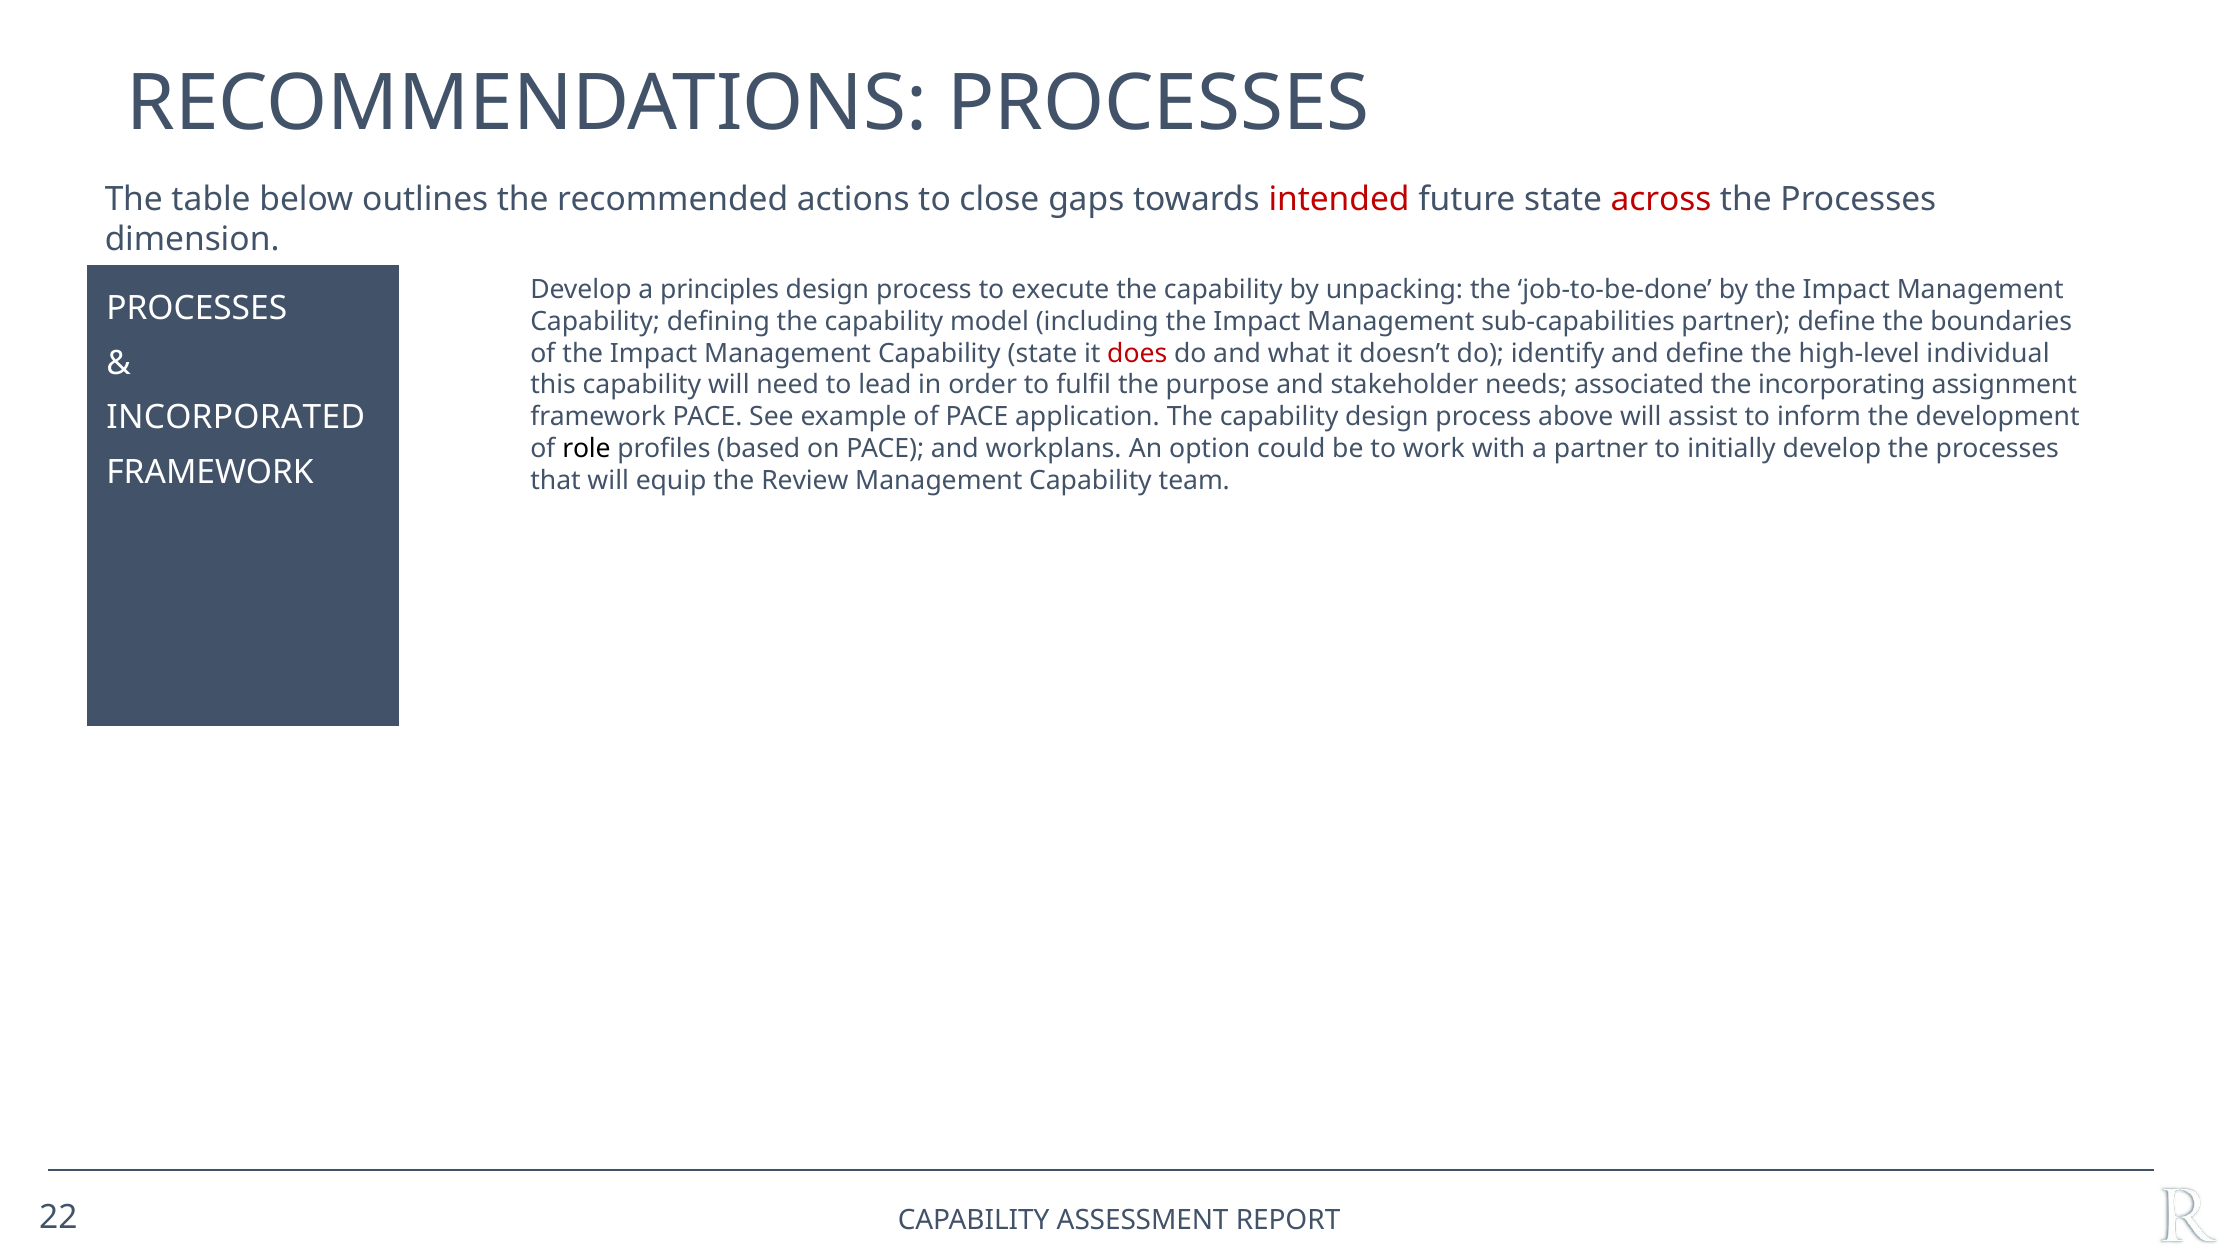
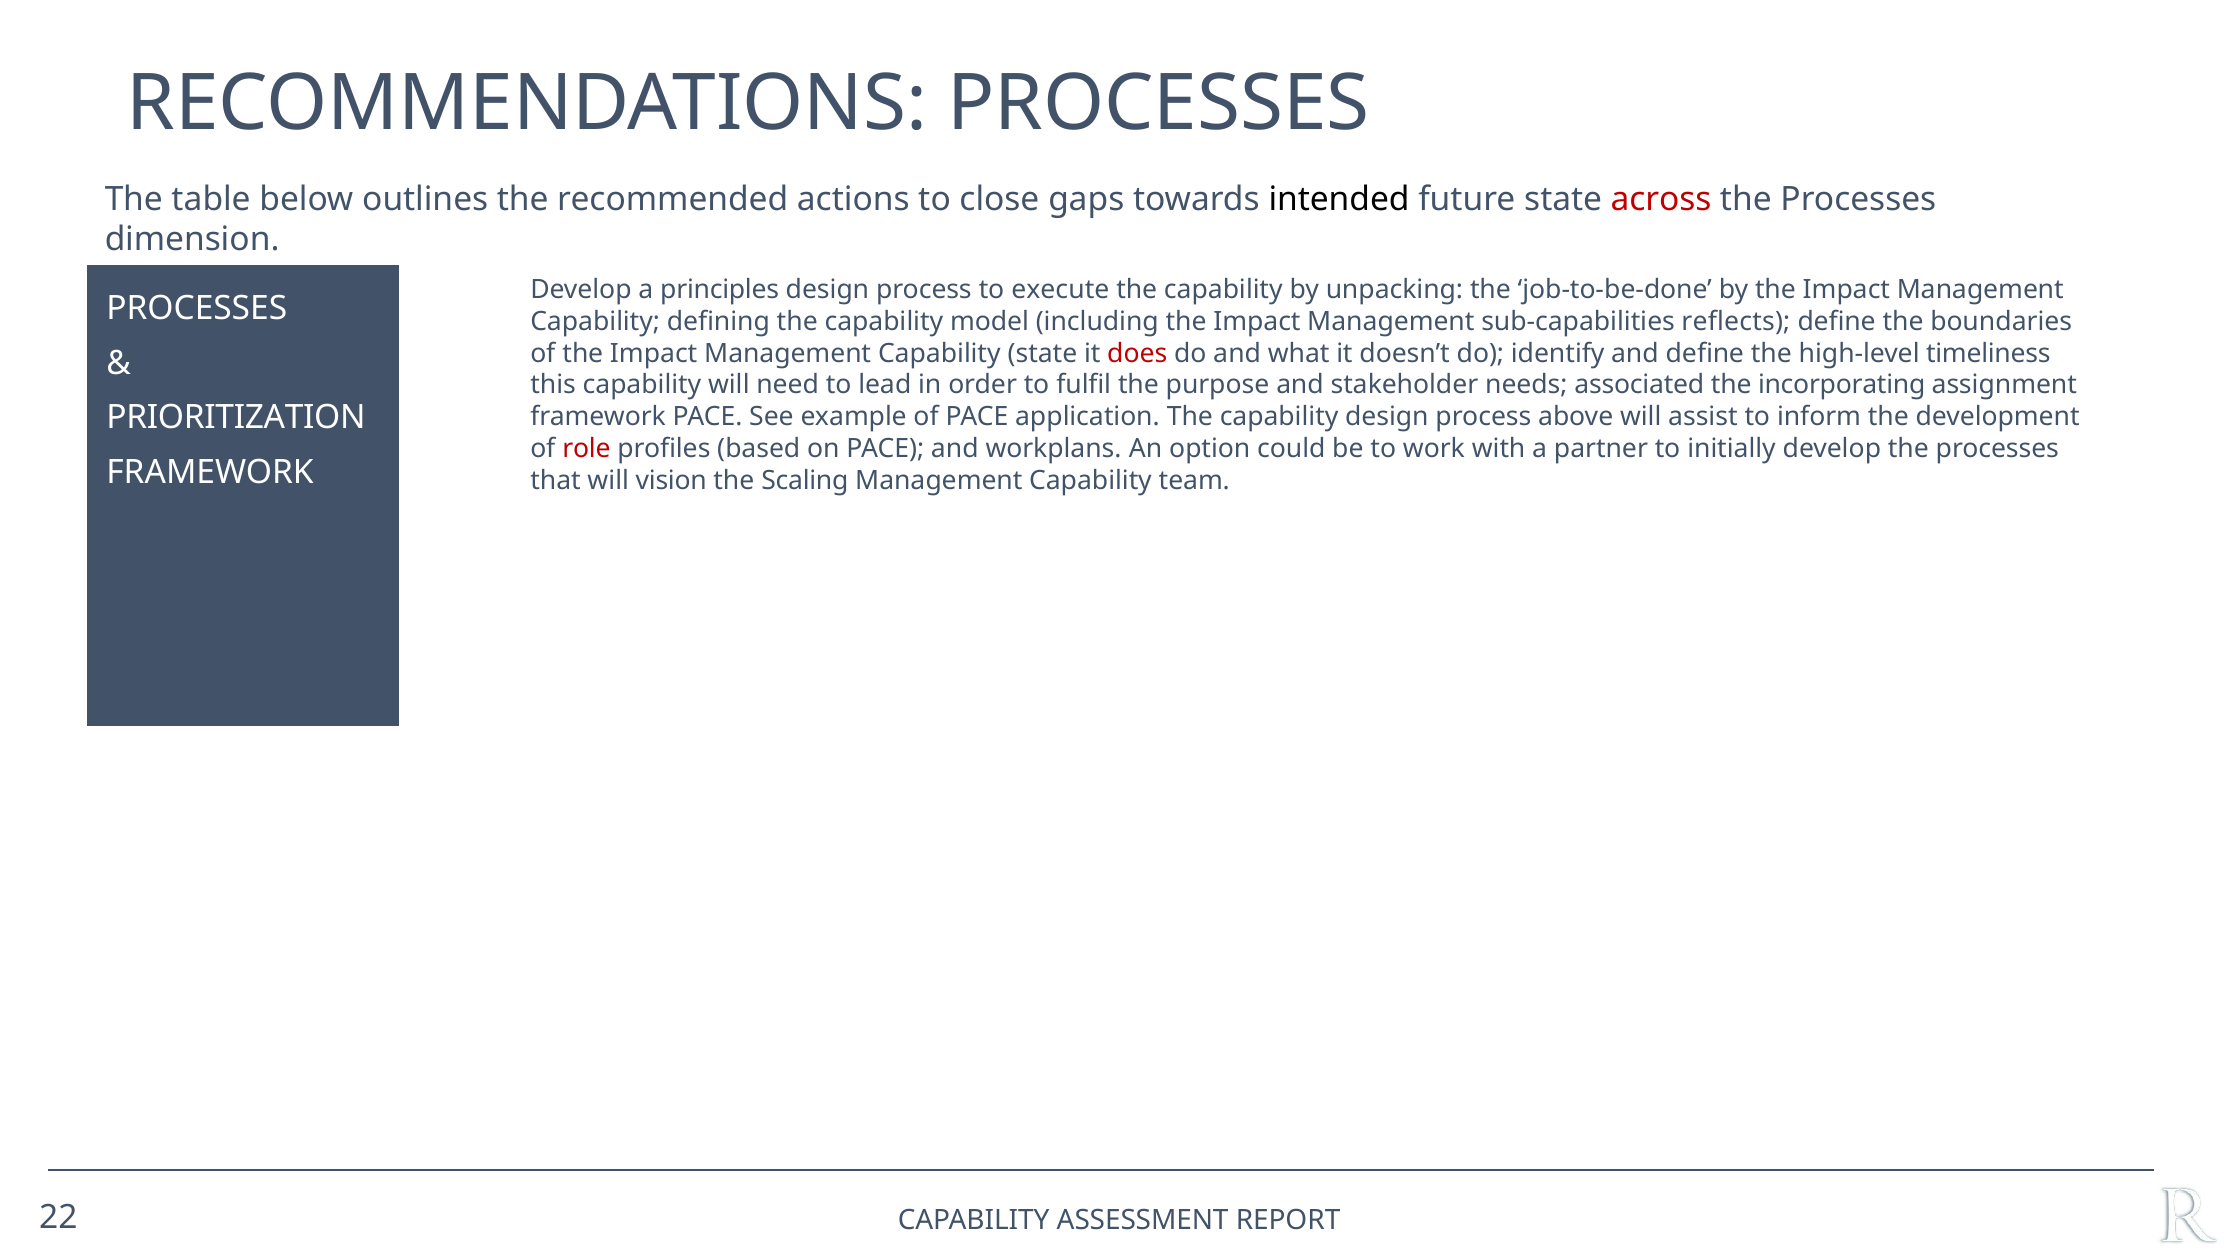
intended colour: red -> black (1339, 200)
sub-capabilities partner: partner -> reflects (1736, 321)
individual: individual -> timeliness (1988, 353)
INCORPORATED: INCORPORATED -> PRIORITIZATION (236, 418)
role colour: black -> red (586, 449)
equip: equip -> vision (671, 481)
Review: Review -> Scaling (805, 481)
